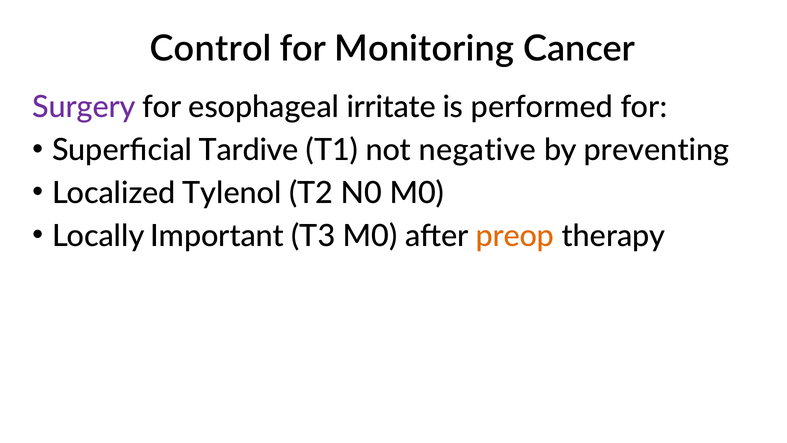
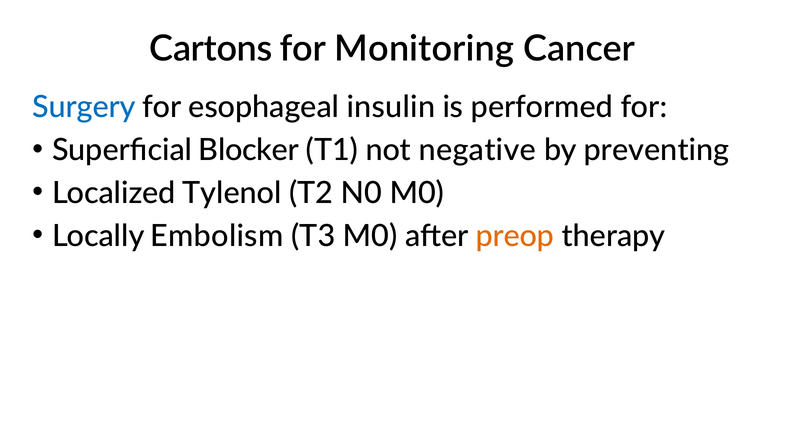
Control: Control -> Cartons (211, 49)
Surgery colour: purple -> blue (84, 107)
irritate: irritate -> insulin (391, 107)
Tardive: Tardive -> Blocker (249, 150)
Important: Important -> Embolism (217, 236)
